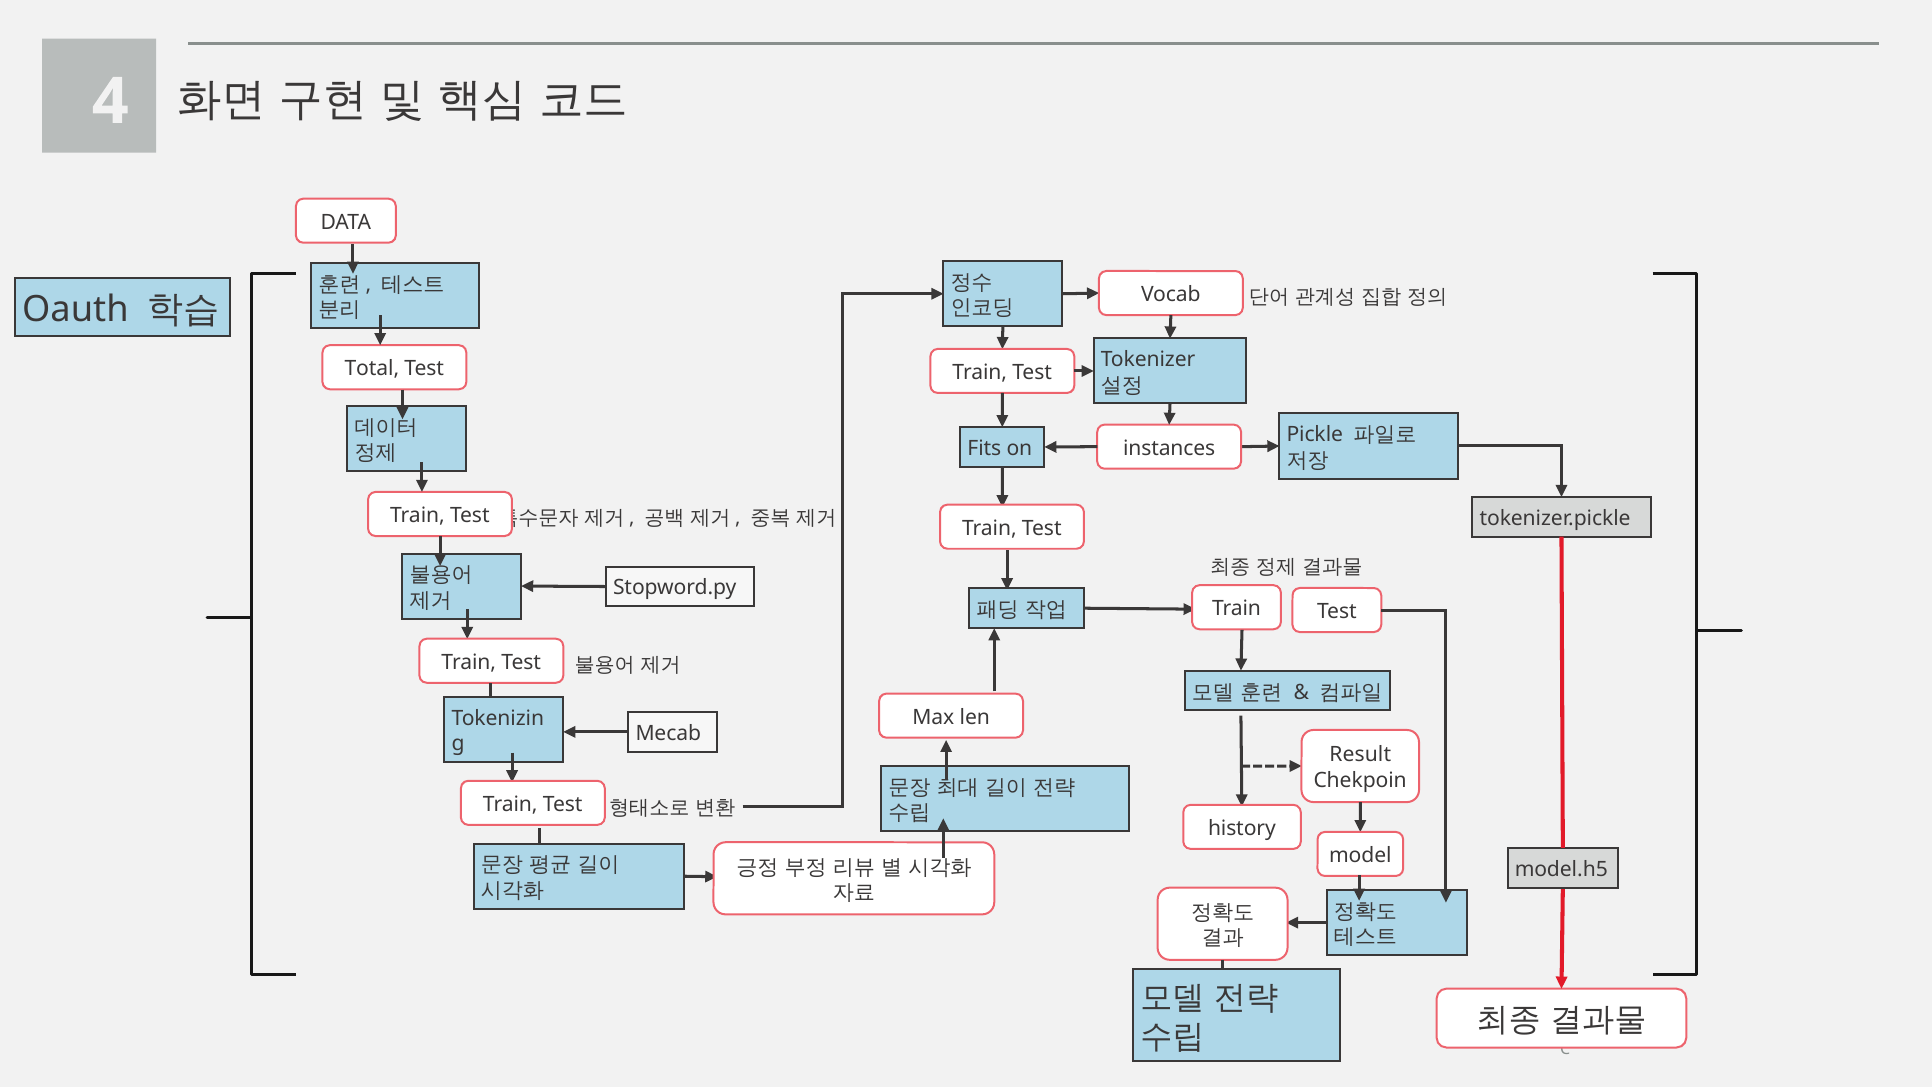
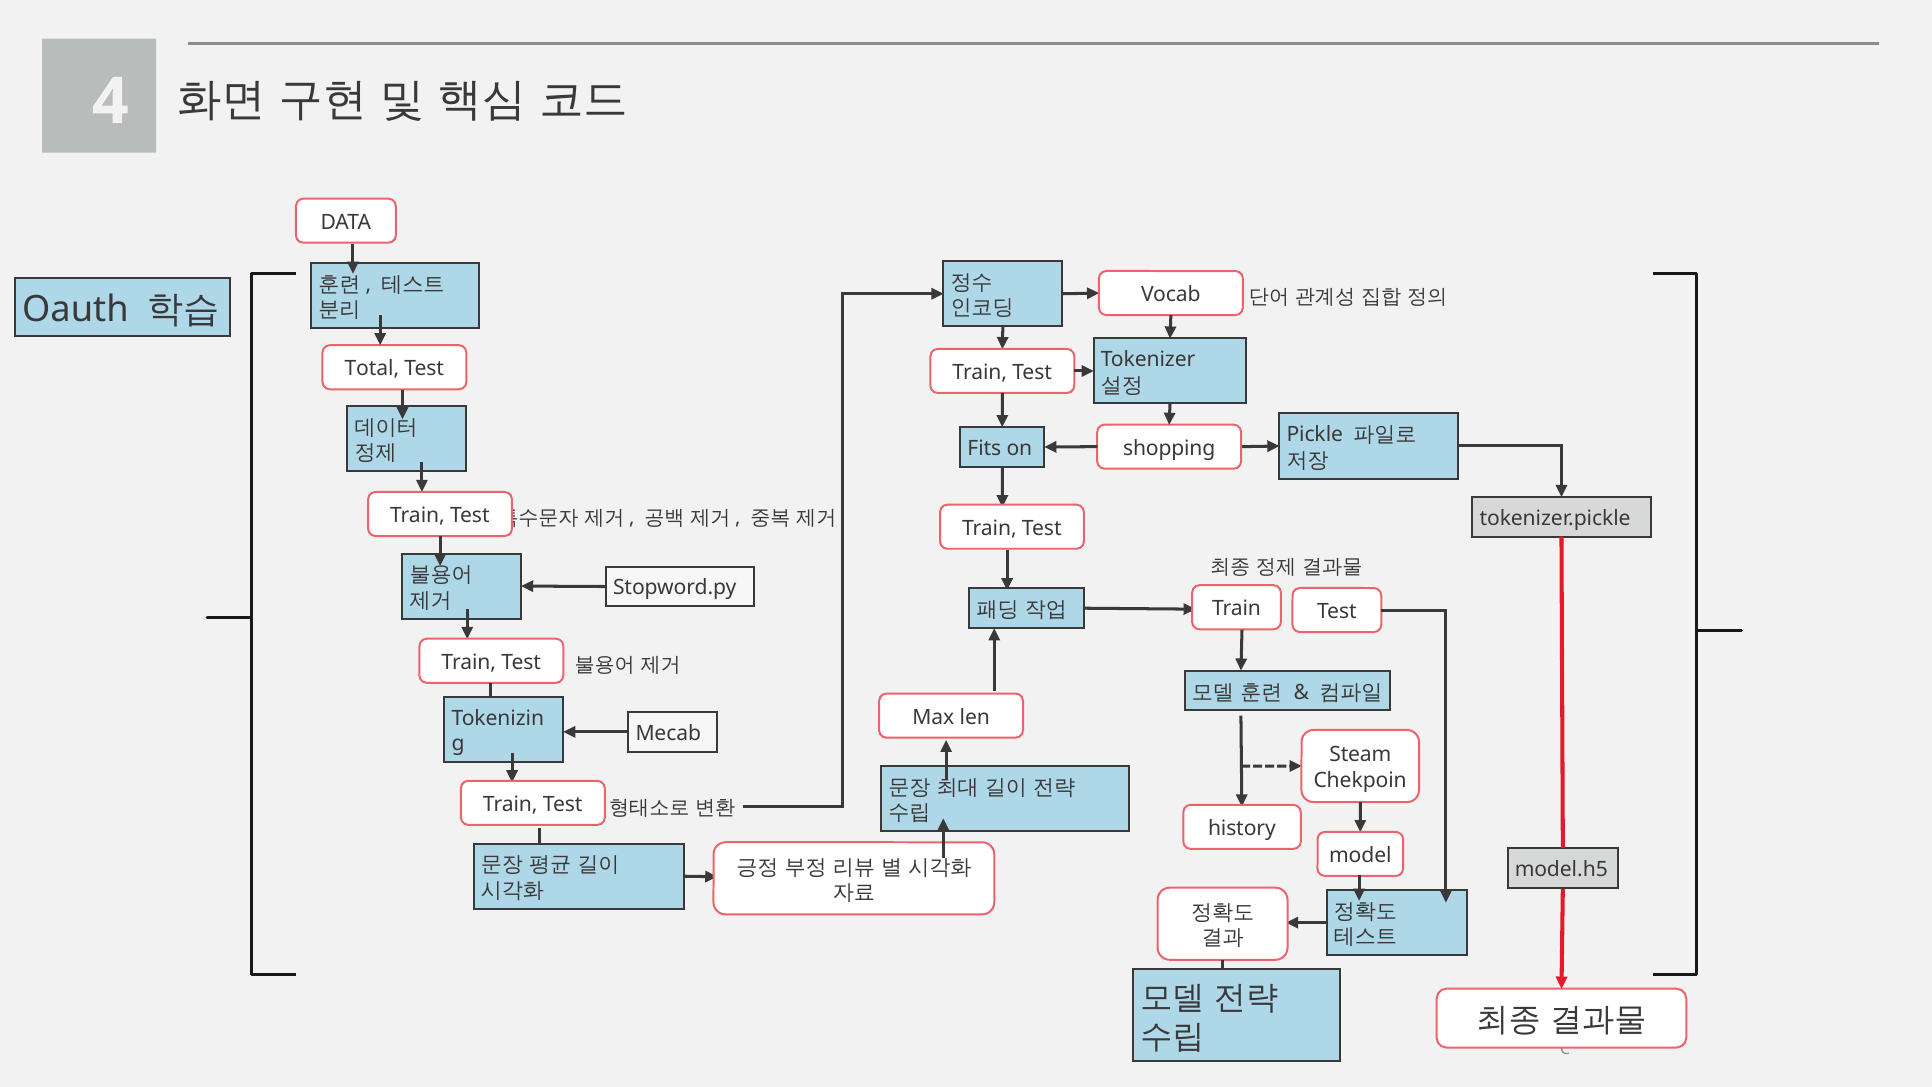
instances: instances -> shopping (1169, 448)
Result: Result -> Steam (1360, 755)
